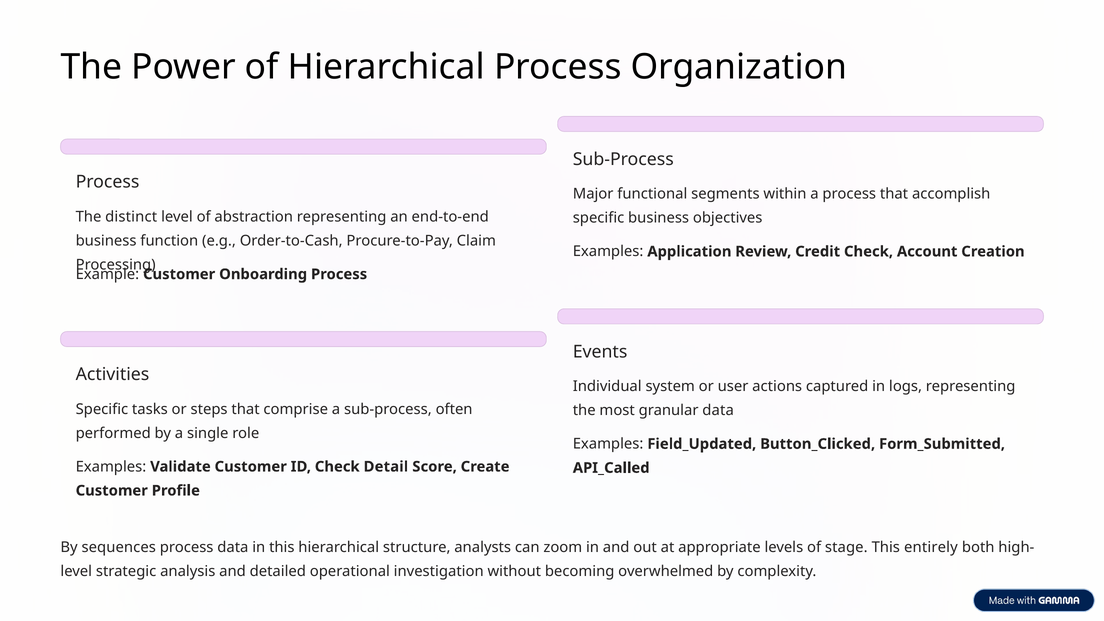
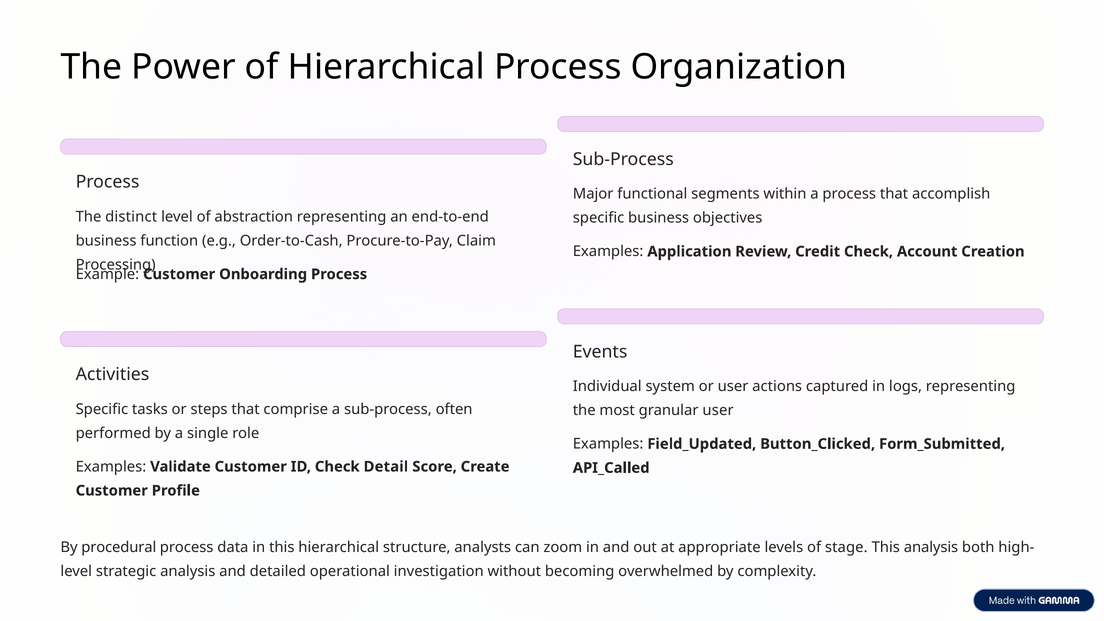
granular data: data -> user (718, 410)
sequences: sequences -> procedural (119, 547)
This entirely: entirely -> analysis (931, 547)
